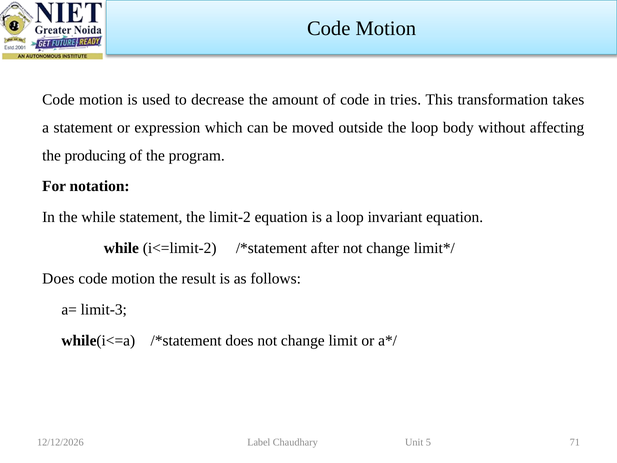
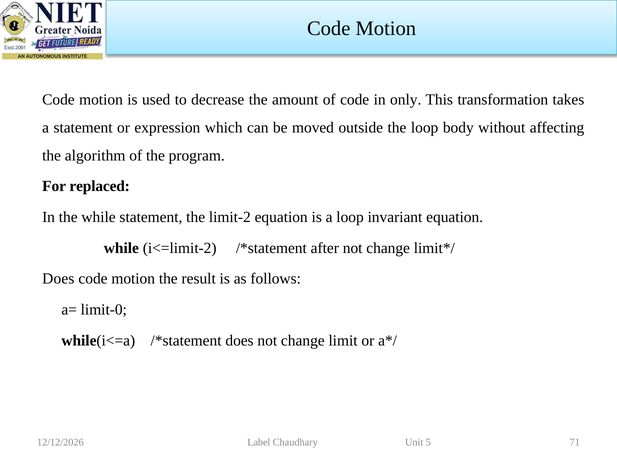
tries: tries -> only (406, 100)
producing: producing -> algorithm (95, 155)
notation: notation -> replaced (100, 186)
limit-3: limit-3 -> limit-0 (104, 310)
